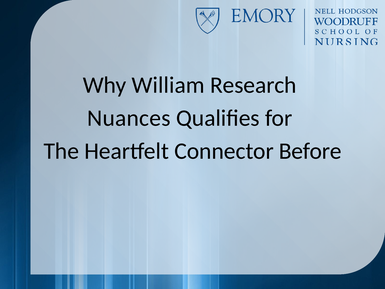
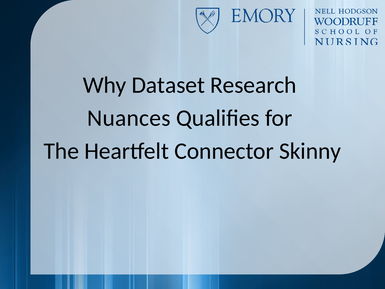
William: William -> Dataset (168, 85)
Before: Before -> Skinny (310, 151)
